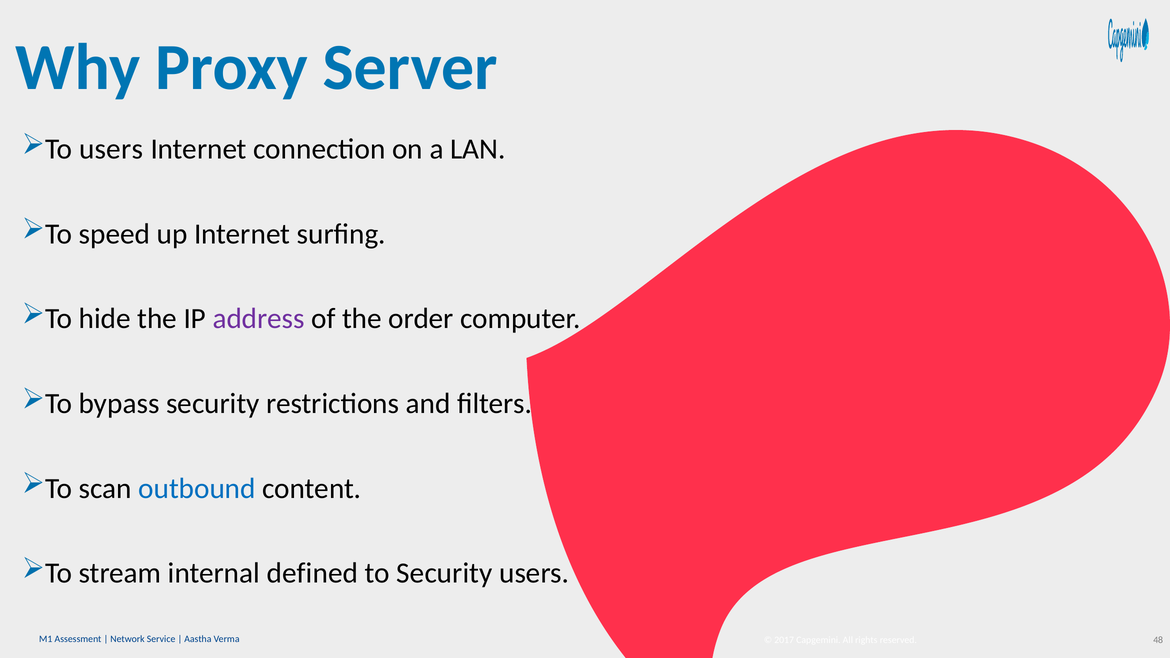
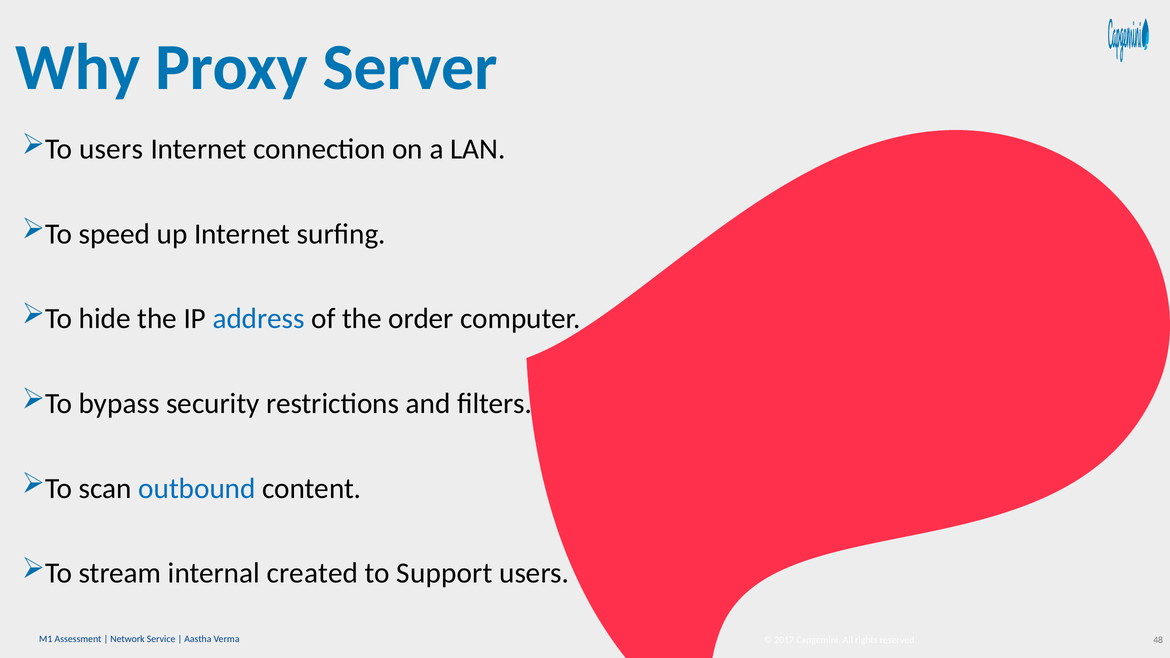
address colour: purple -> blue (259, 319)
defined: defined -> created (312, 573)
to Security: Security -> Support (444, 573)
